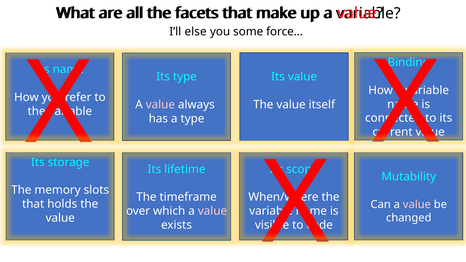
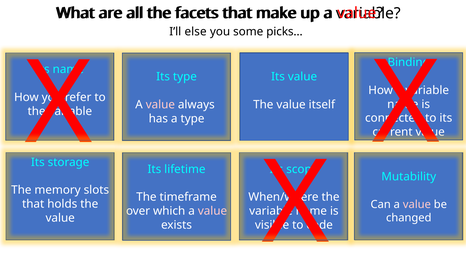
force…: force… -> picks… (285, 32)
